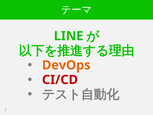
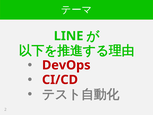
DevOps colour: orange -> red (66, 65)
